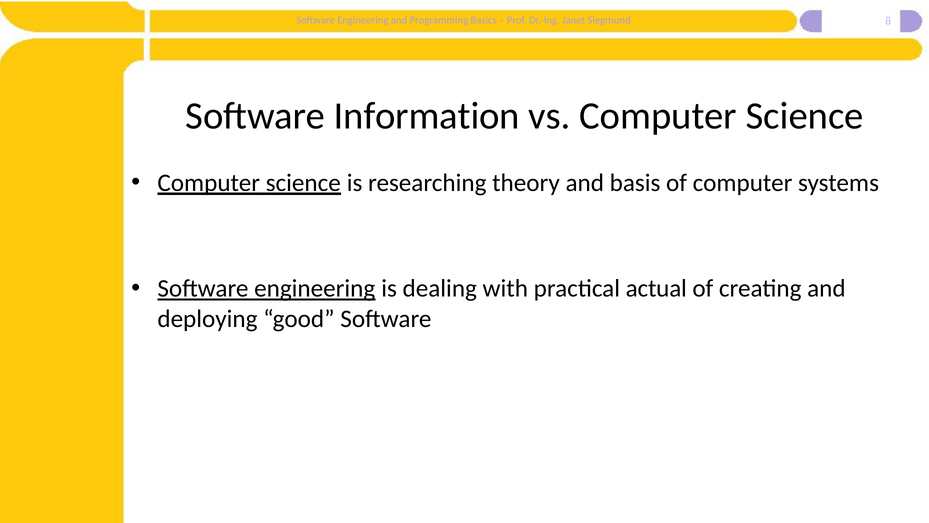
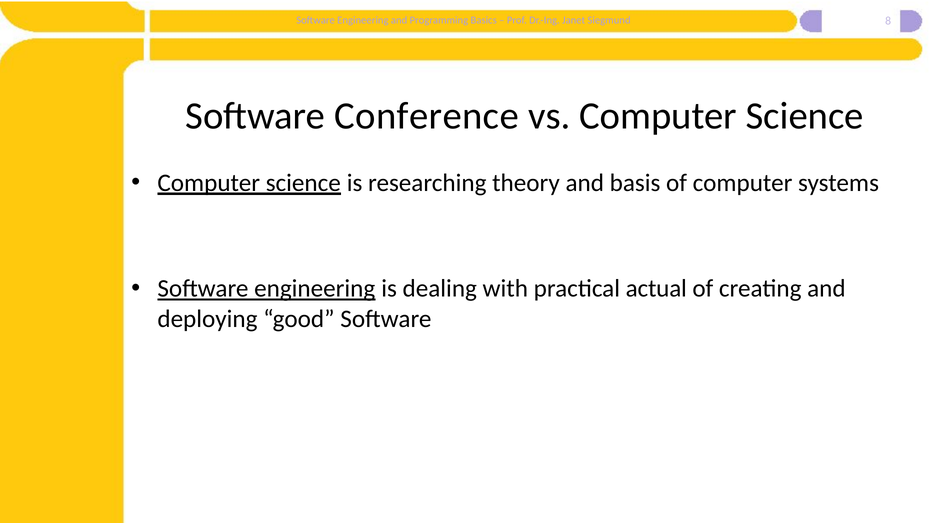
Information: Information -> Conference (427, 116)
